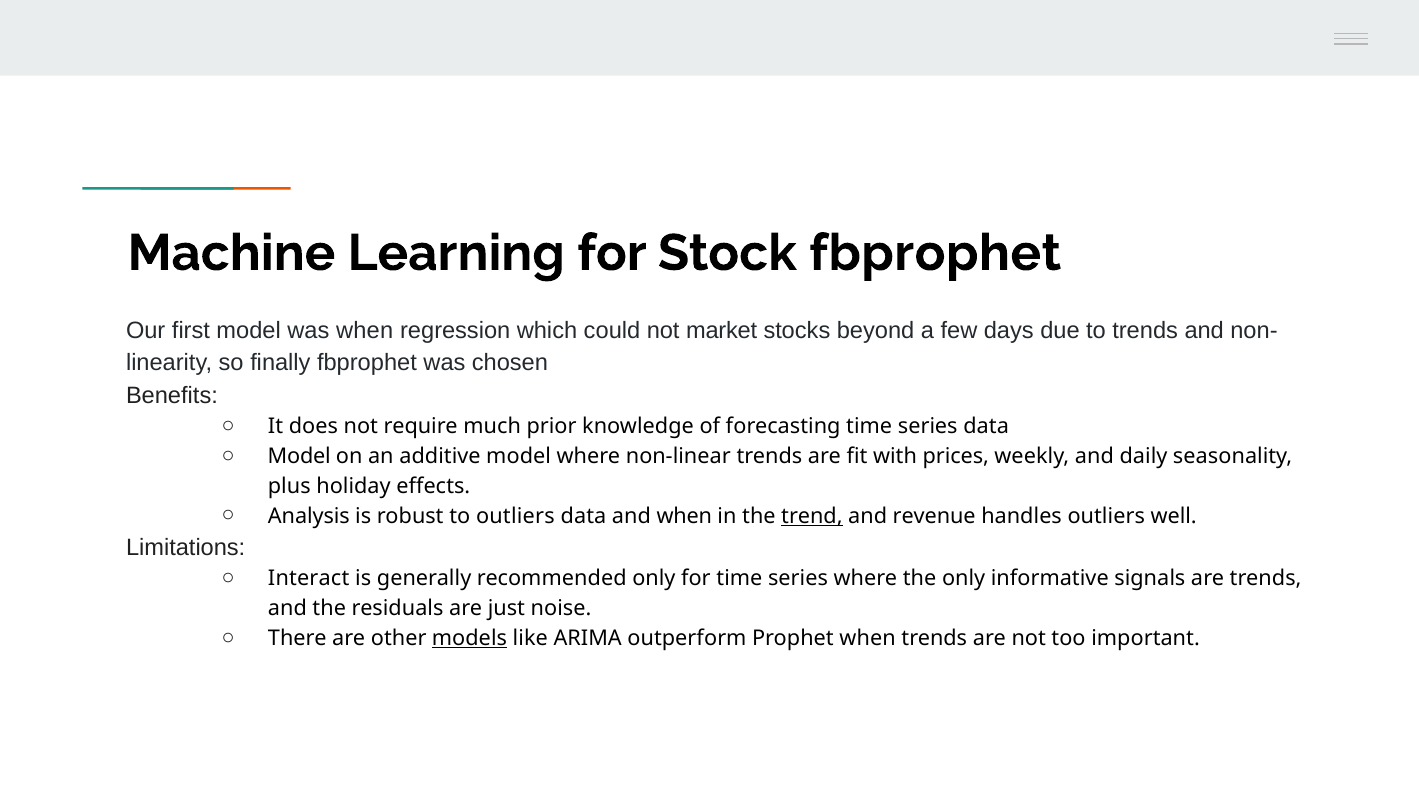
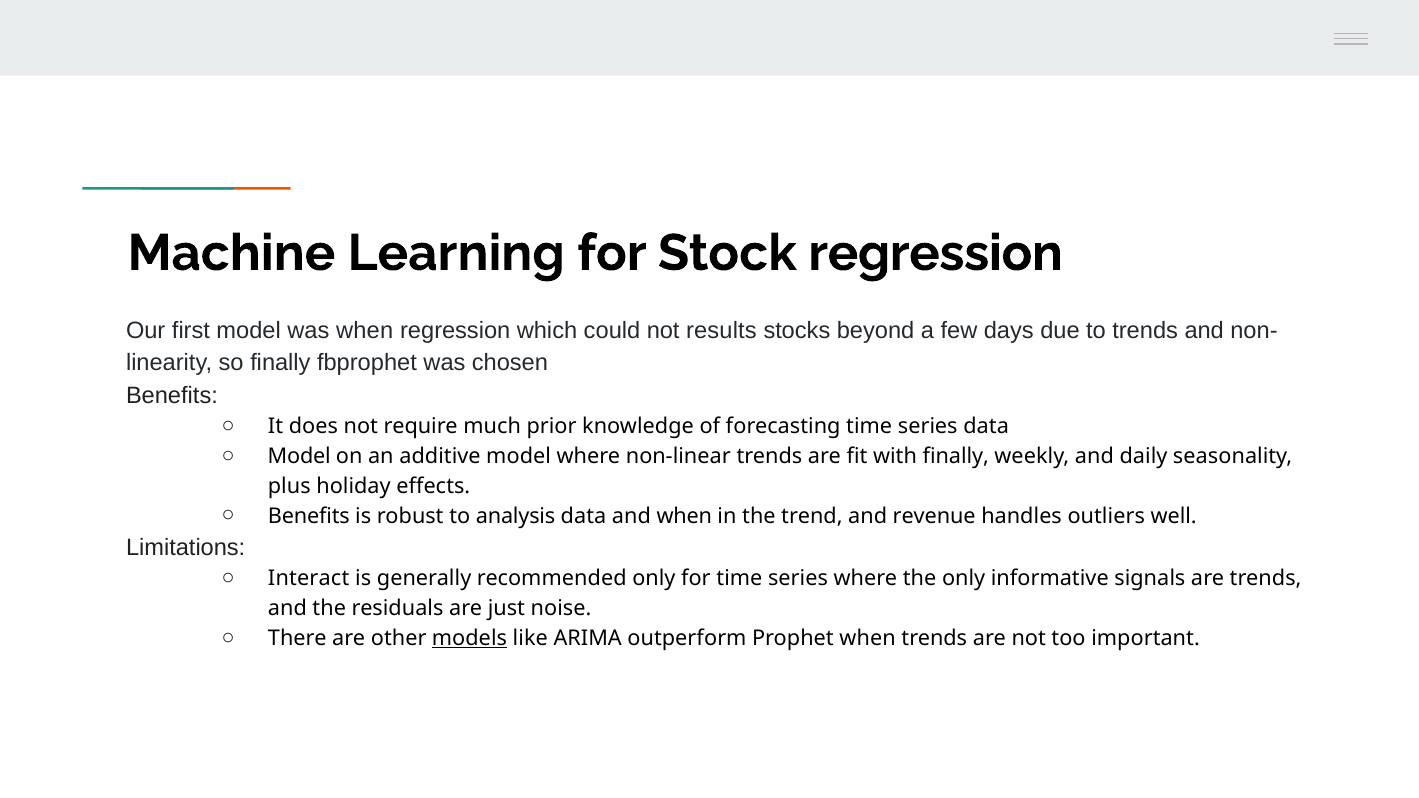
Stock fbprophet: fbprophet -> regression (936, 253)
market: market -> results (721, 330)
with prices: prices -> finally (956, 456)
Analysis: Analysis -> Benefits (309, 516)
to outliers: outliers -> analysis (516, 516)
trend underline: present -> none (812, 516)
